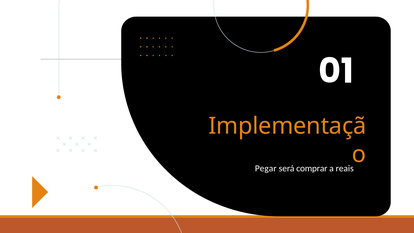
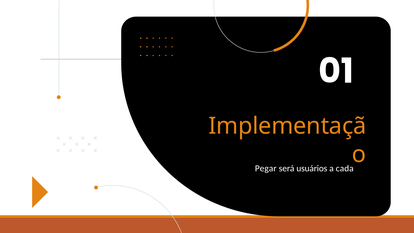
comprar: comprar -> usuários (312, 168)
reais: reais -> cada (345, 168)
